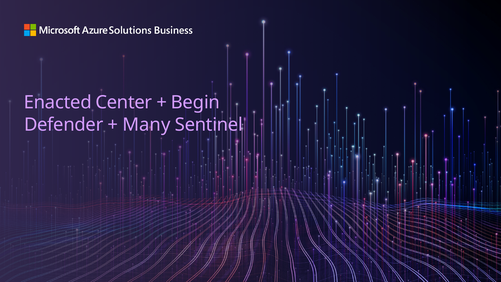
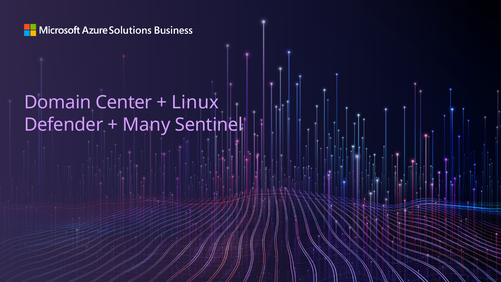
Enacted: Enacted -> Domain (58, 102)
Begin: Begin -> Linux (195, 102)
